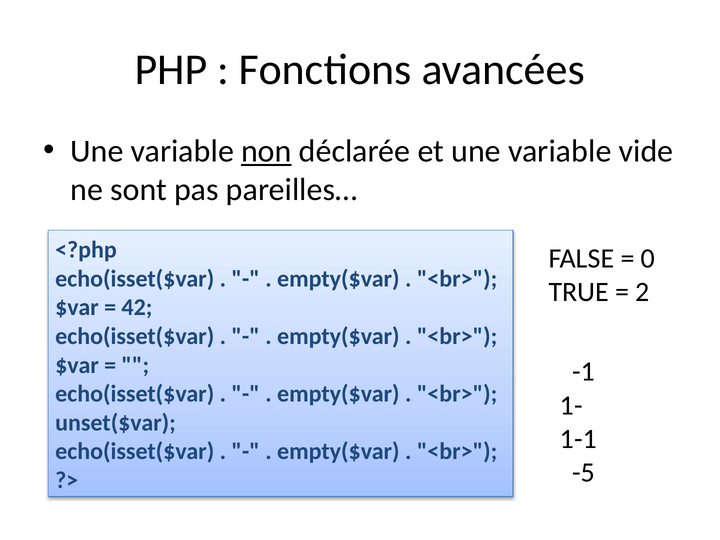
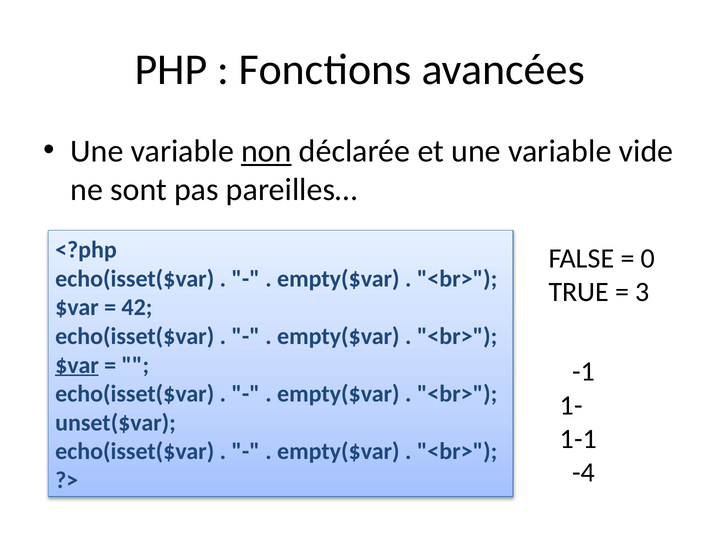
2: 2 -> 3 (642, 292)
$var underline: none -> present (77, 365)
-5: -5 -> -4 (584, 473)
